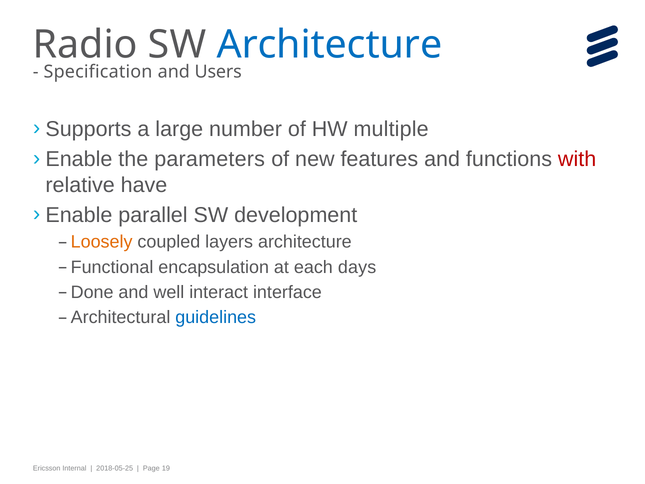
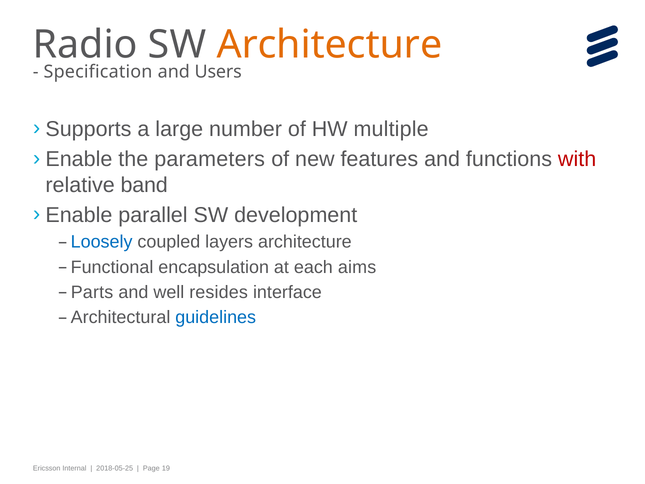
Architecture colour: blue -> orange (329, 45)
have: have -> band (144, 185)
Loosely colour: orange -> blue (102, 242)
days: days -> aims (357, 267)
Done: Done -> Parts (92, 292)
interact: interact -> resides (219, 292)
